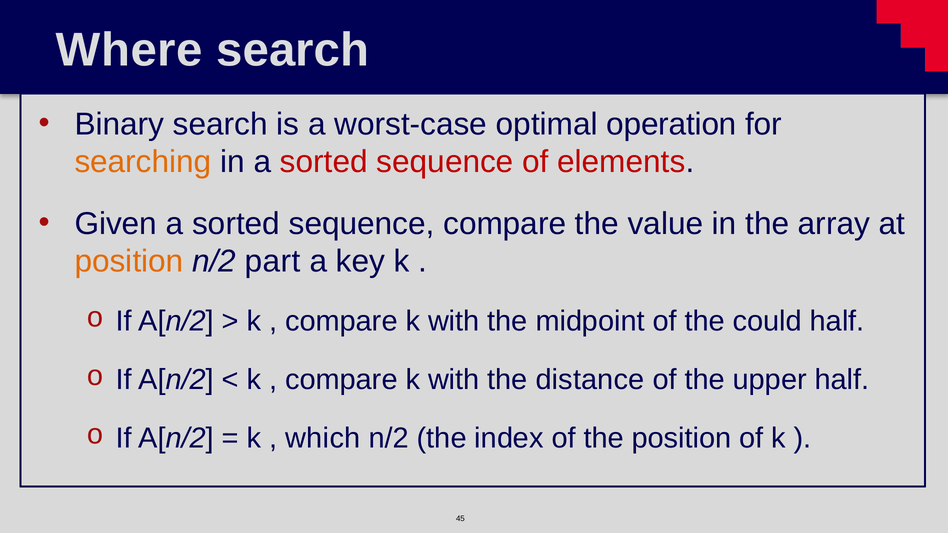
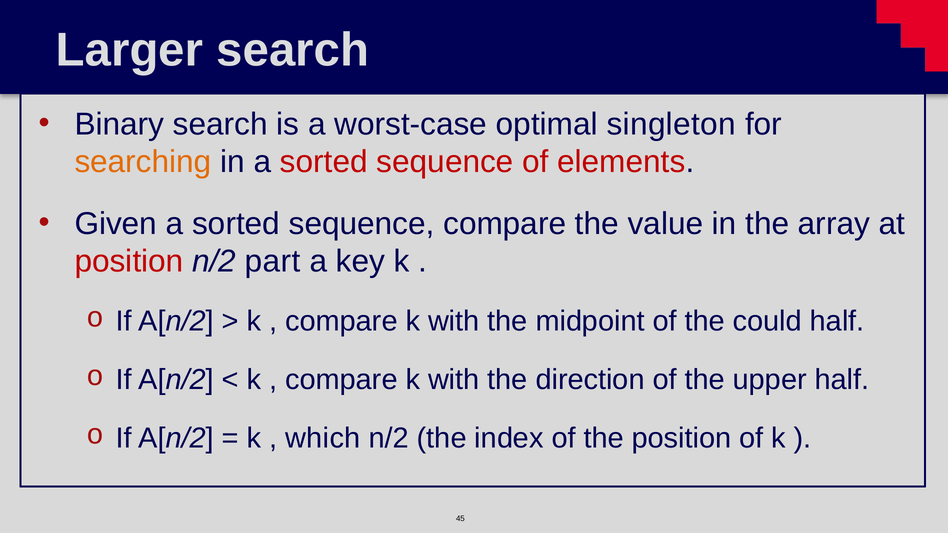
Where: Where -> Larger (130, 50)
operation: operation -> singleton (671, 124)
position colour: orange -> red (129, 262)
distance: distance -> direction (590, 380)
